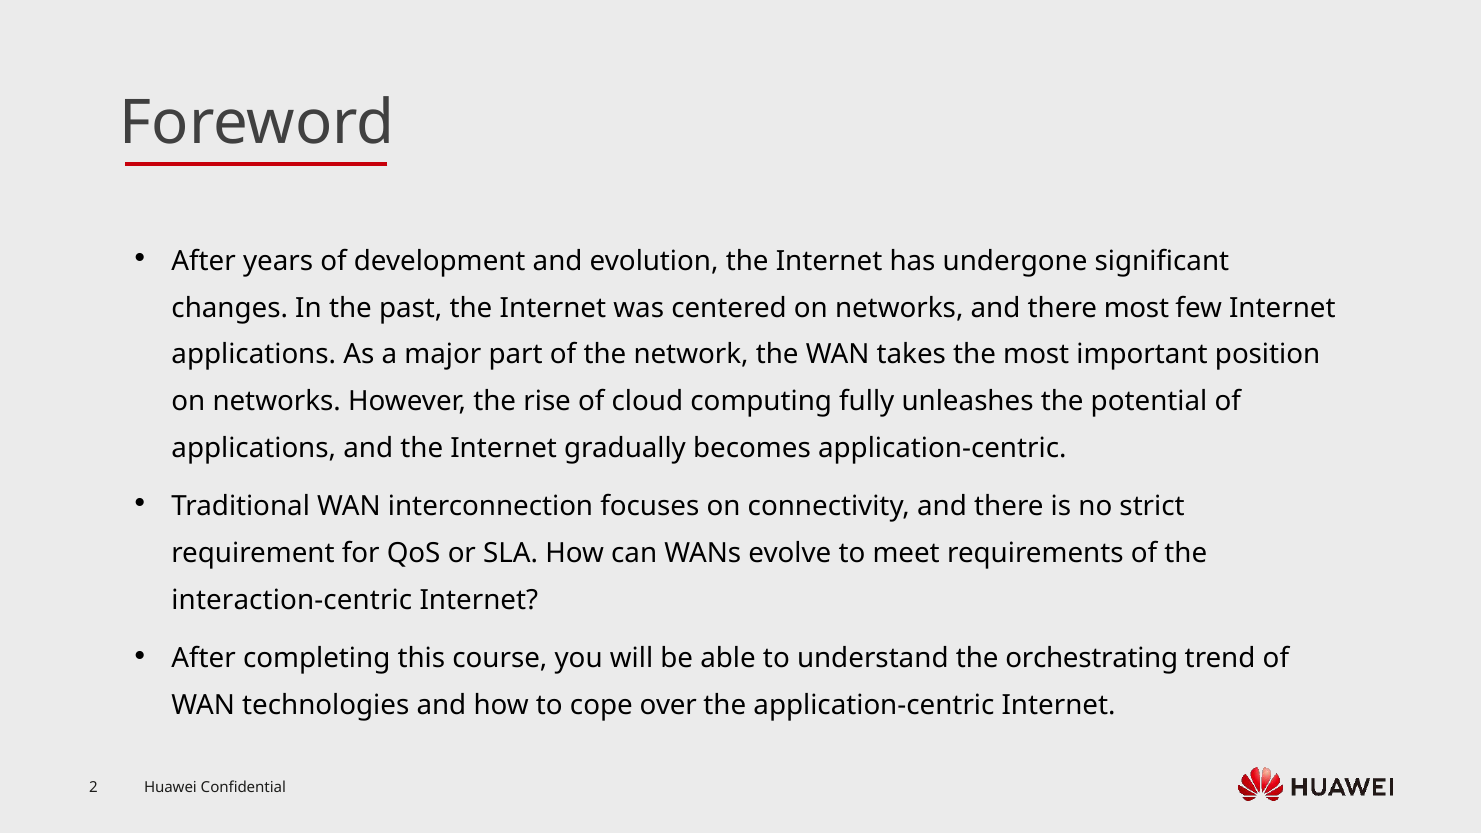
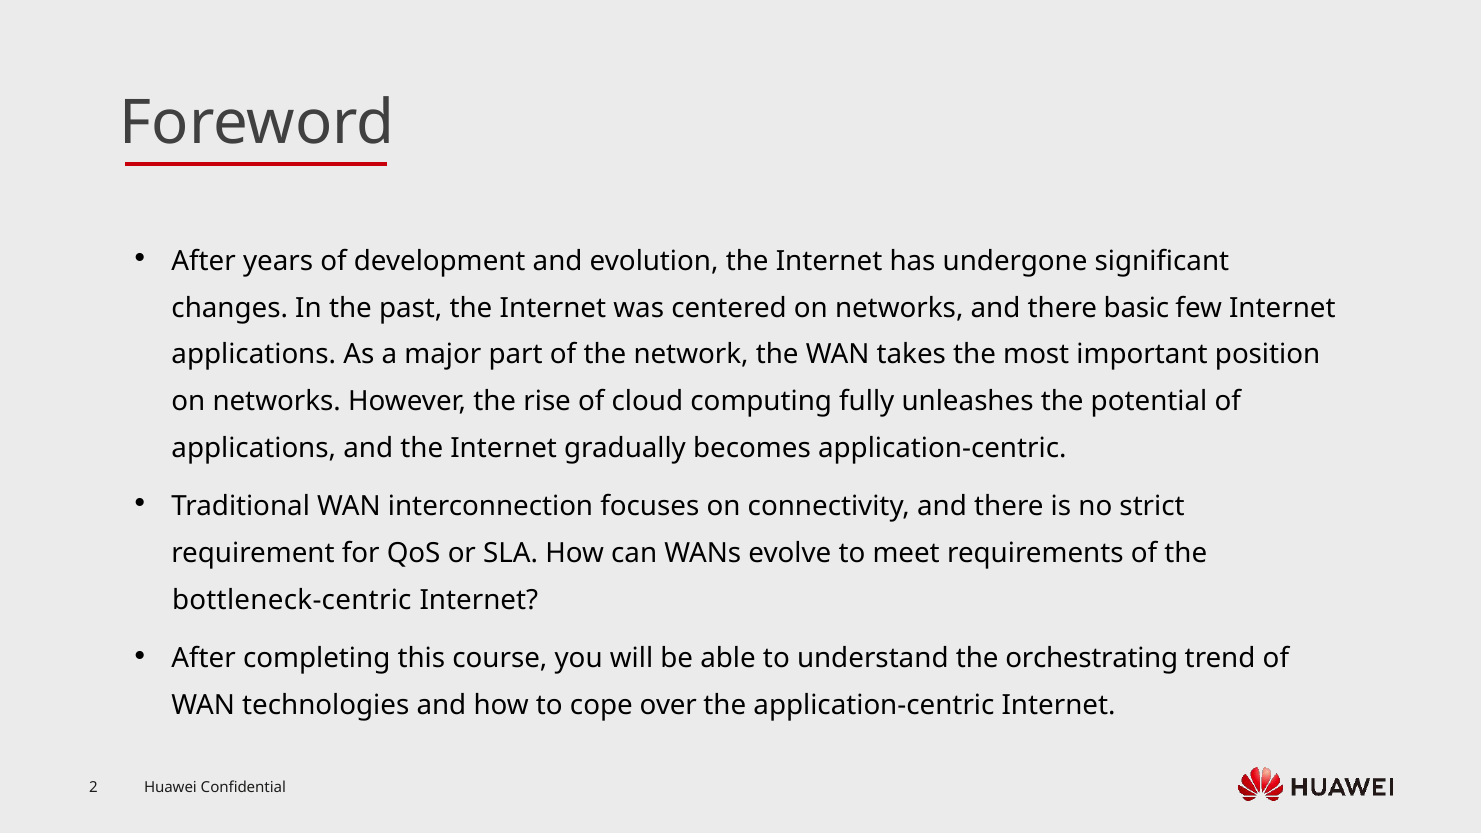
there most: most -> basic (1136, 308)
interaction-centric: interaction-centric -> bottleneck-centric (292, 600)
